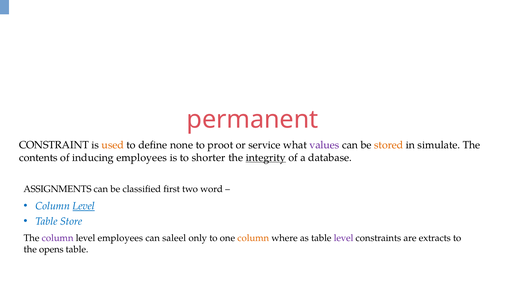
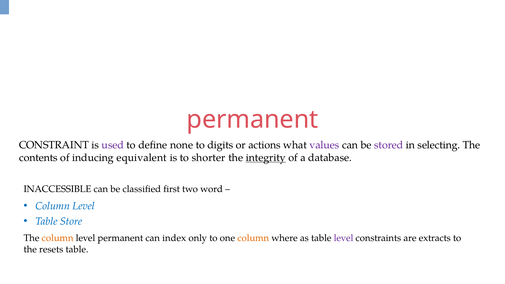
used colour: orange -> purple (113, 145)
proot: proot -> digits (220, 145)
service: service -> actions (265, 145)
stored colour: orange -> purple (389, 145)
simulate: simulate -> selecting (439, 145)
inducing employees: employees -> equivalent (142, 158)
ASSIGNMENTS: ASSIGNMENTS -> INACCESSIBLE (57, 189)
Level underline: present -> none (84, 206)
column colour: purple -> orange (58, 238)
level employees: employees -> permanent (120, 238)
saleel: saleel -> index (174, 238)
opens: opens -> resets (51, 250)
